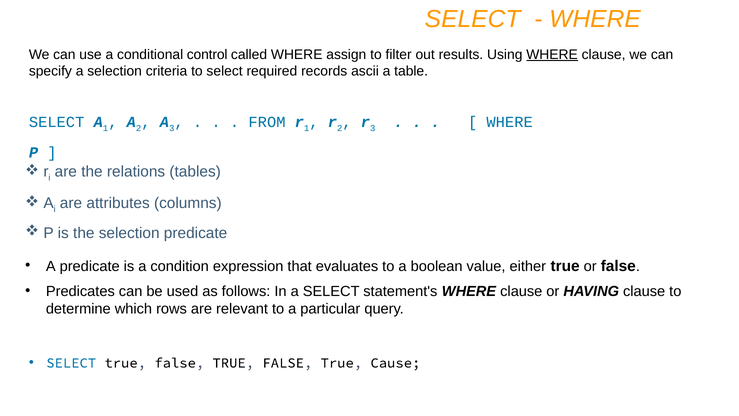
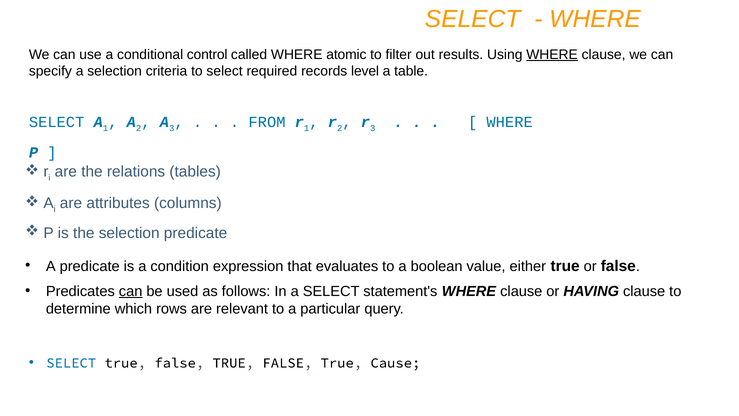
assign: assign -> atomic (346, 55)
ascii: ascii -> level (365, 71)
can underline: none -> present (131, 291)
